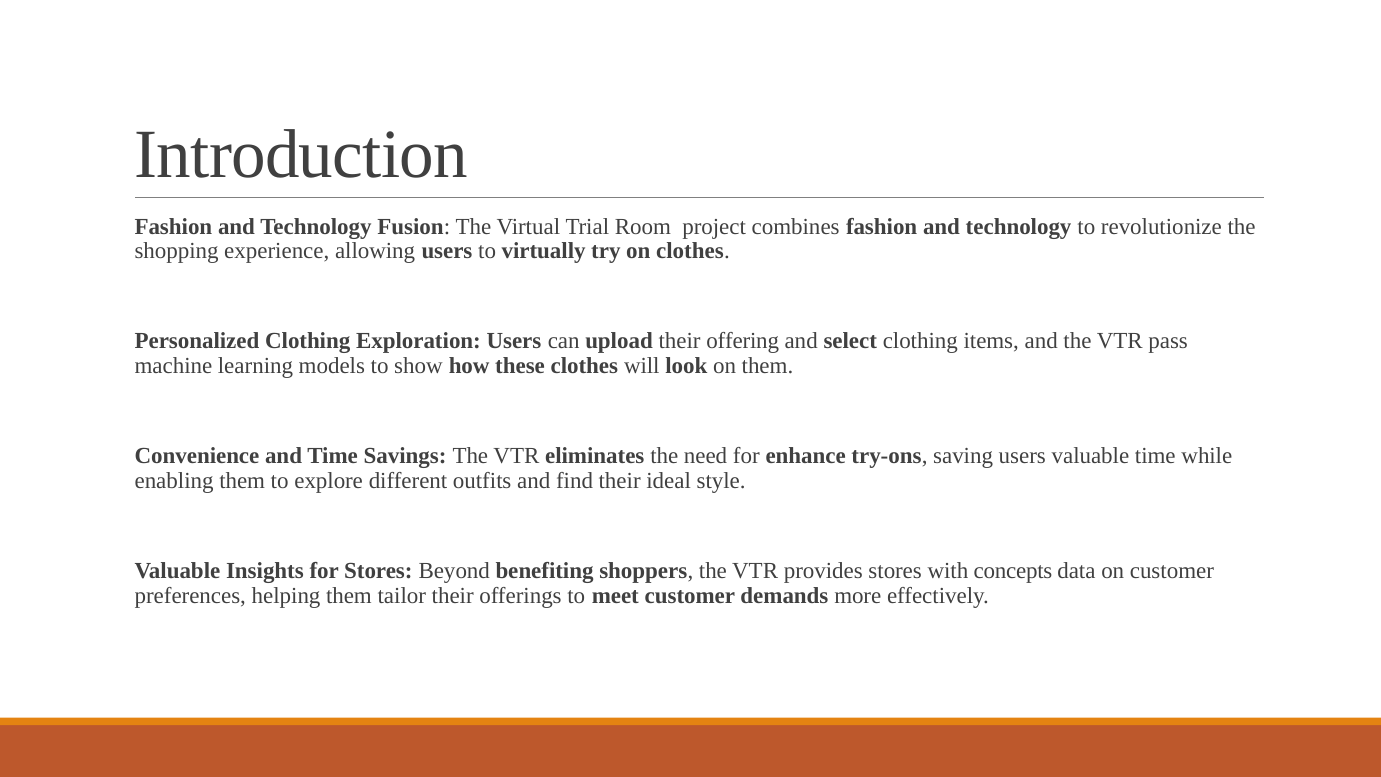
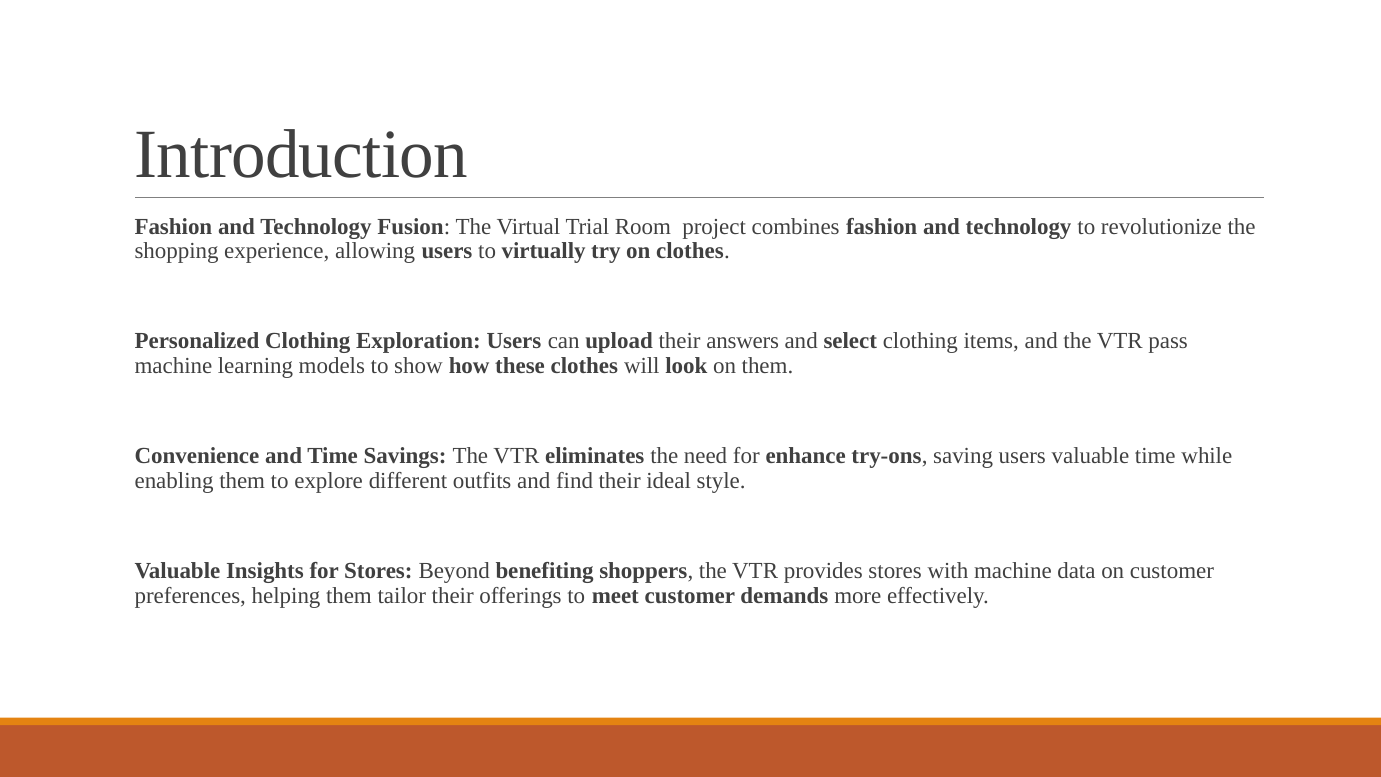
offering: offering -> answers (743, 341)
with concepts: concepts -> machine (1013, 571)
